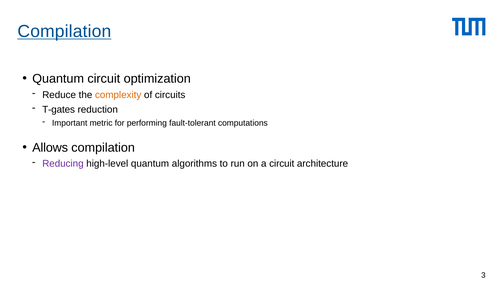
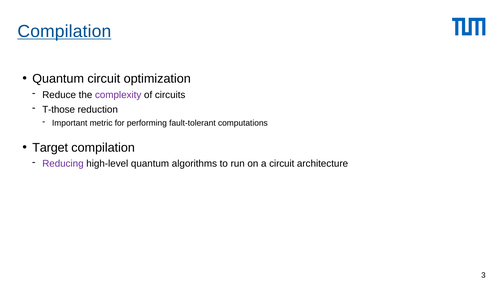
complexity colour: orange -> purple (118, 95)
T-gates: T-gates -> T-those (59, 110)
Allows: Allows -> Target (50, 148)
